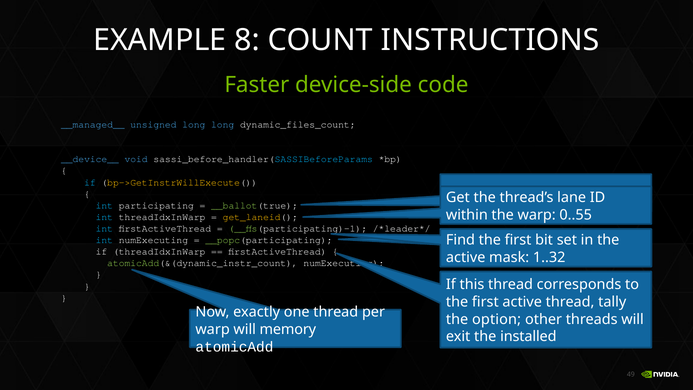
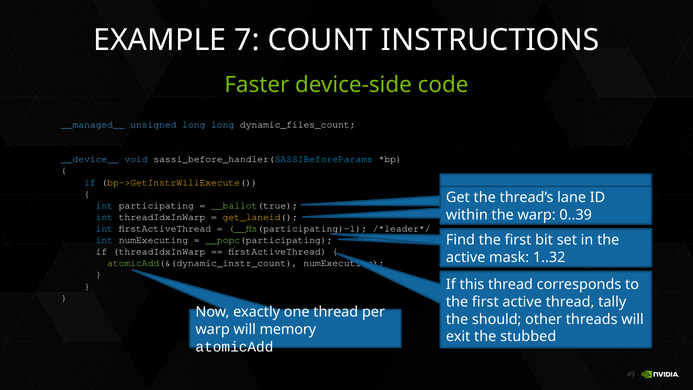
8: 8 -> 7 (247, 40)
0..55: 0..55 -> 0..39 (576, 215)
option: option -> should (497, 319)
installed: installed -> stubbed (528, 336)
